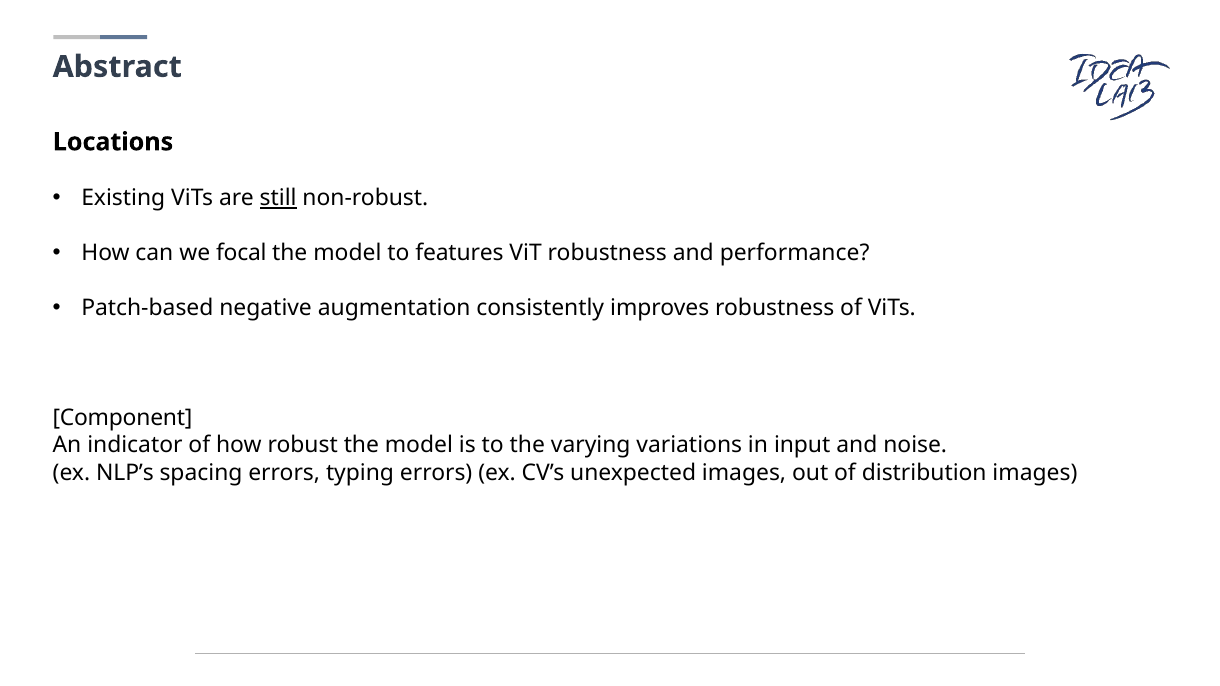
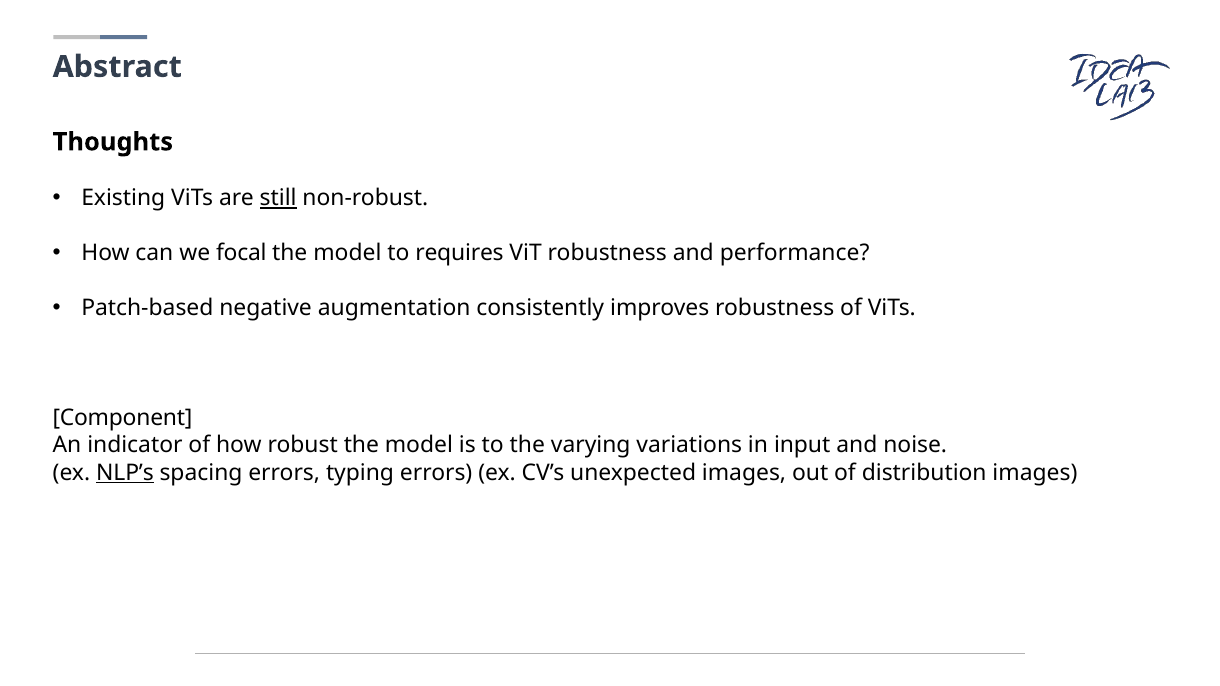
Locations: Locations -> Thoughts (113, 142)
features: features -> requires (459, 253)
NLP’s underline: none -> present (125, 473)
